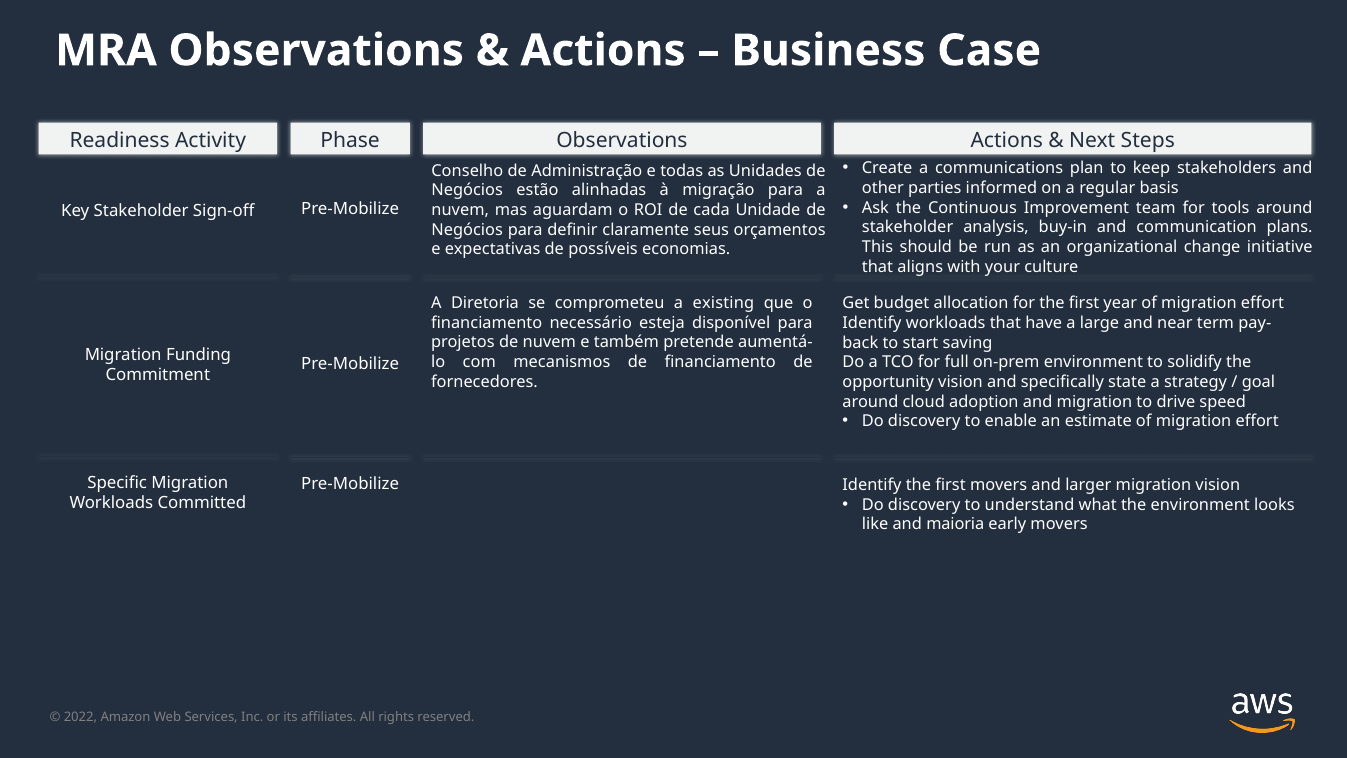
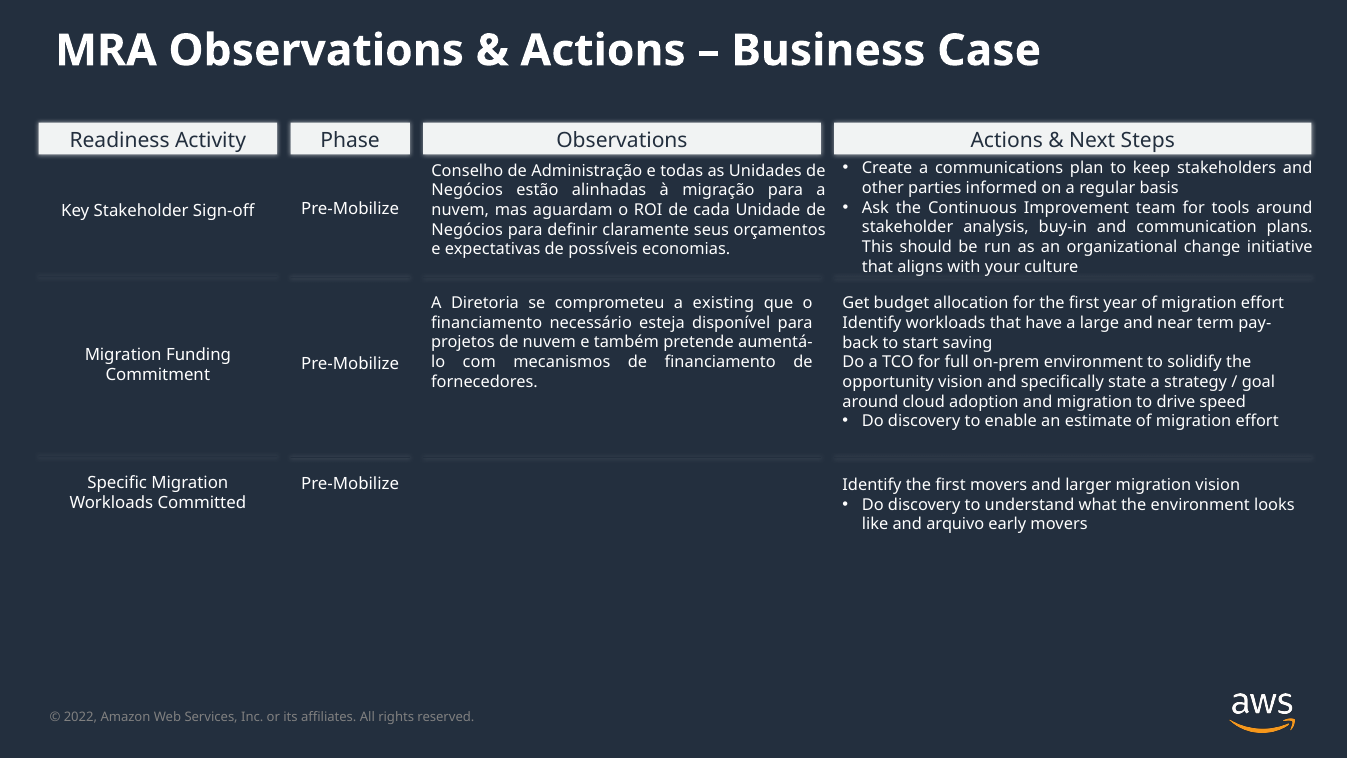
maioria: maioria -> arquivo (955, 524)
